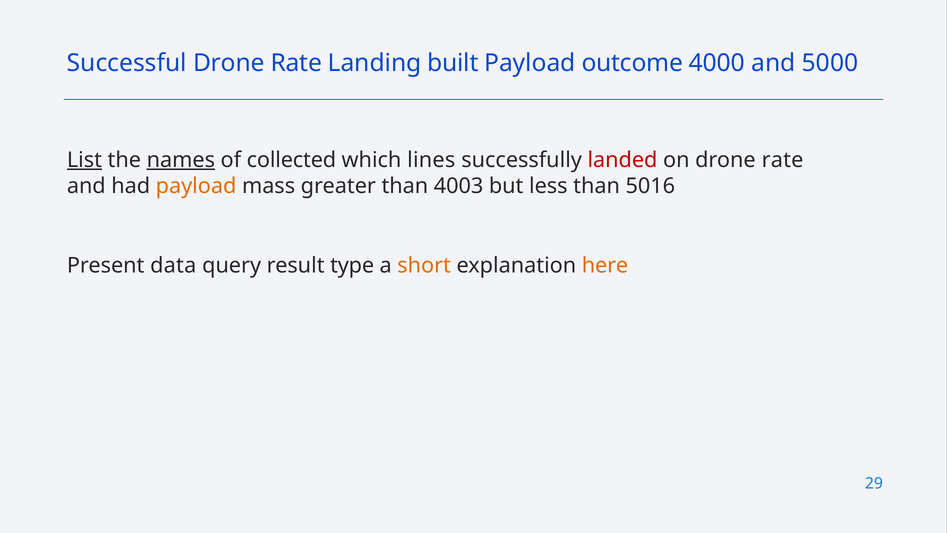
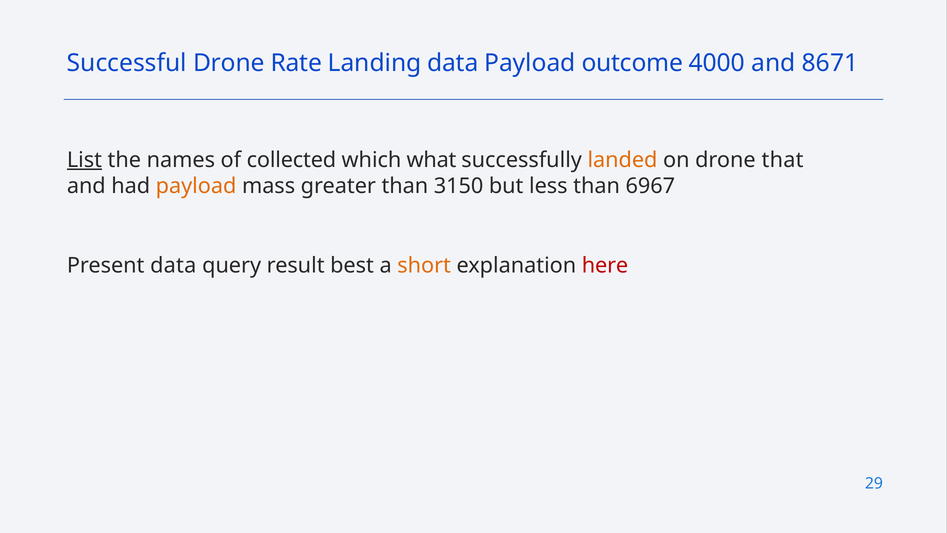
Landing built: built -> data (453, 63)
5000: 5000 -> 8671 (830, 63)
names underline: present -> none (181, 160)
lines: lines -> what (432, 160)
landed colour: red -> orange (622, 160)
on drone rate: rate -> that (783, 160)
4003: 4003 -> 3150 (459, 186)
5016: 5016 -> 6967 (650, 186)
type: type -> best (352, 265)
here colour: orange -> red (605, 265)
